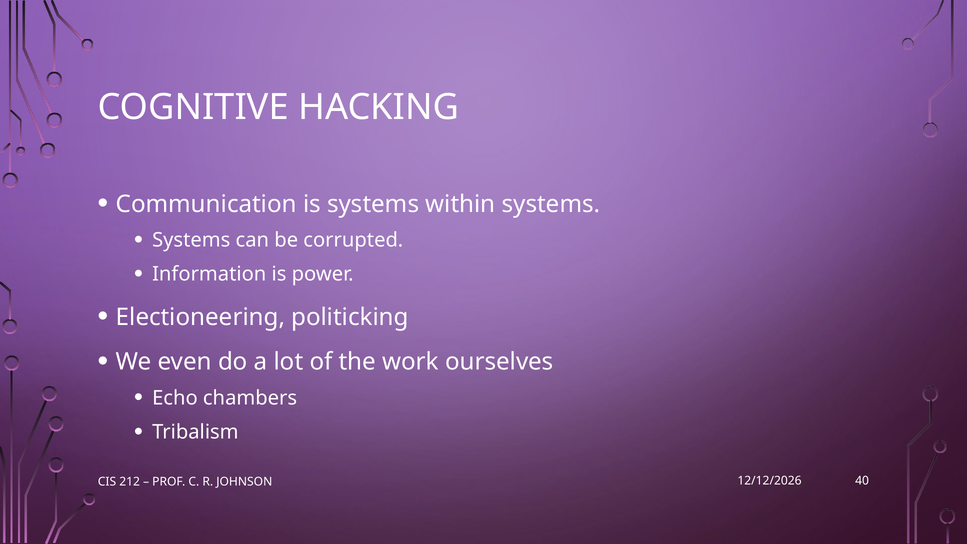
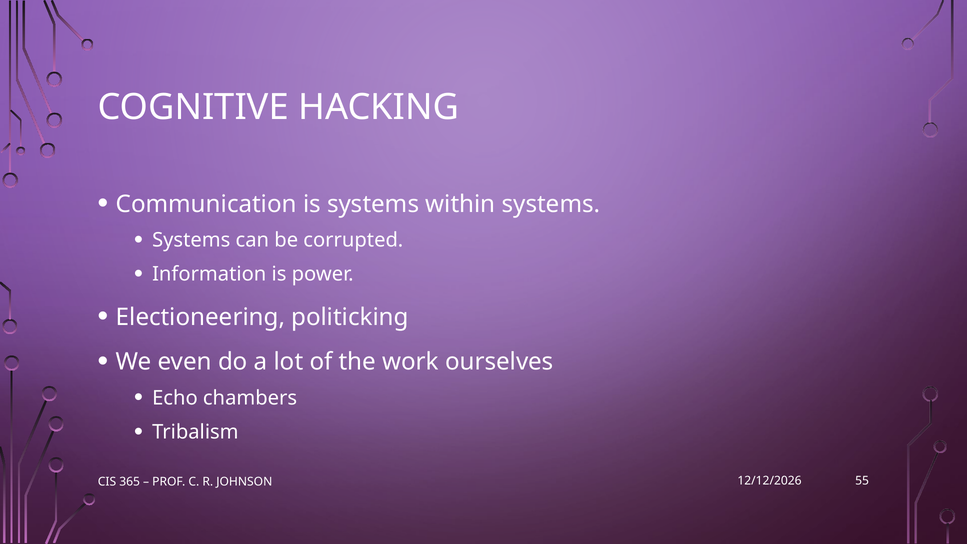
212: 212 -> 365 (130, 482)
40: 40 -> 55 (862, 481)
